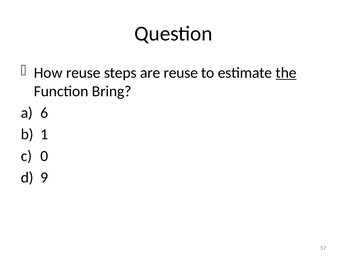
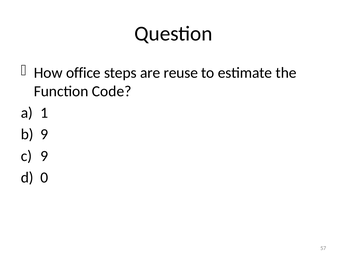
How reuse: reuse -> office (83, 73)
the underline: present -> none (286, 73)
Bring: Bring -> Code (112, 91)
6: 6 -> 1 (44, 113)
1: 1 -> 9 (44, 135)
0: 0 -> 9 (44, 156)
9: 9 -> 0 (44, 178)
